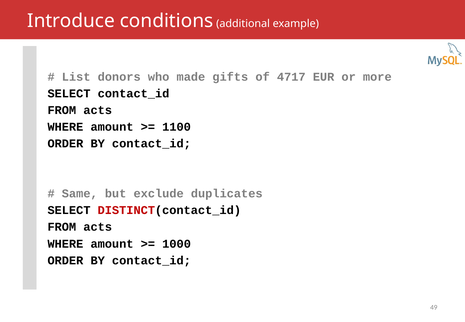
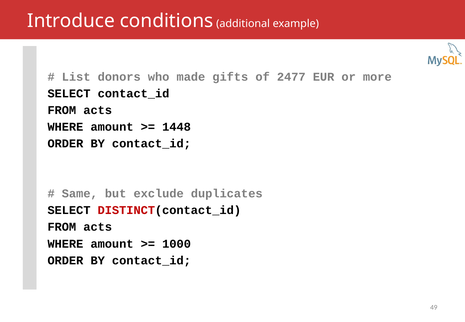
4717: 4717 -> 2477 (291, 77)
1100: 1100 -> 1448 (177, 127)
